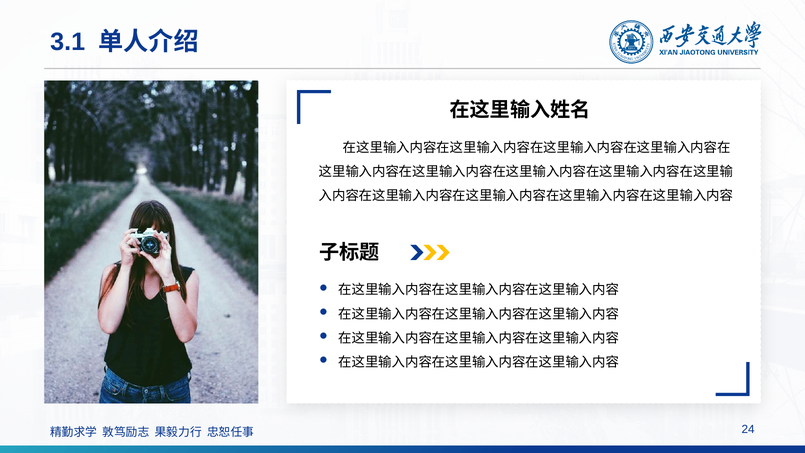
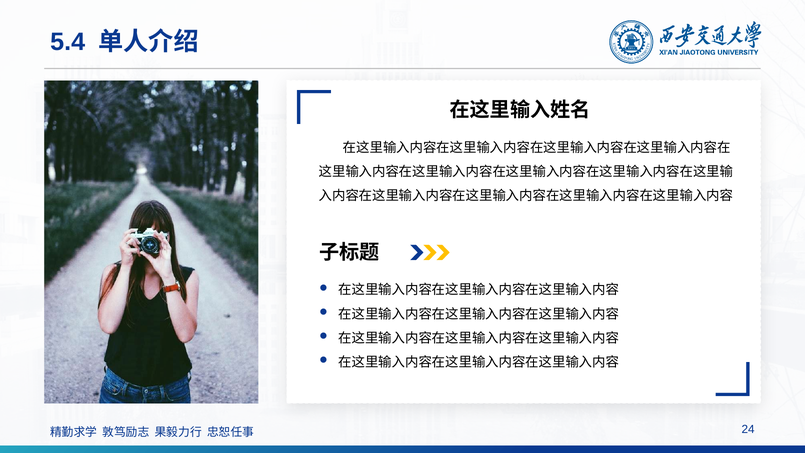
3.1: 3.1 -> 5.4 (68, 42)
